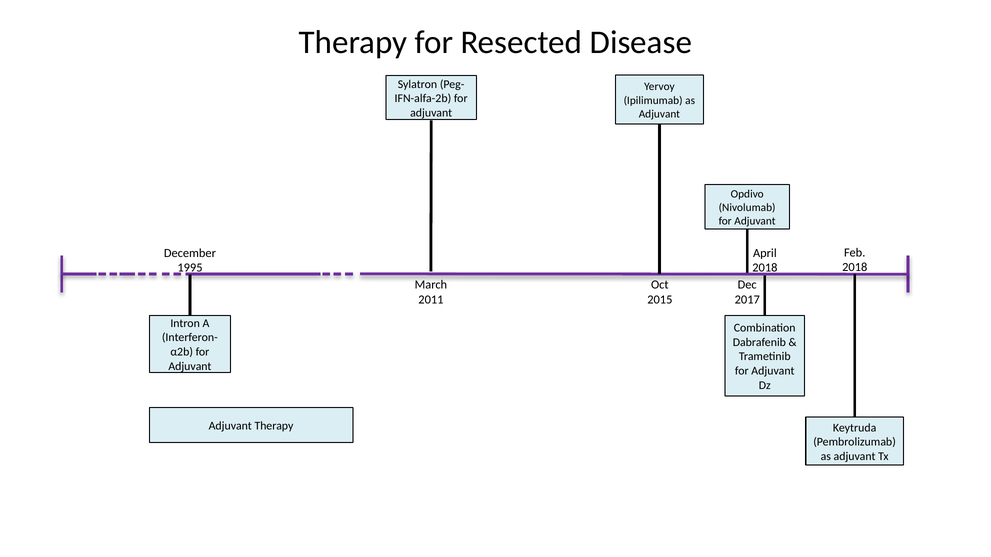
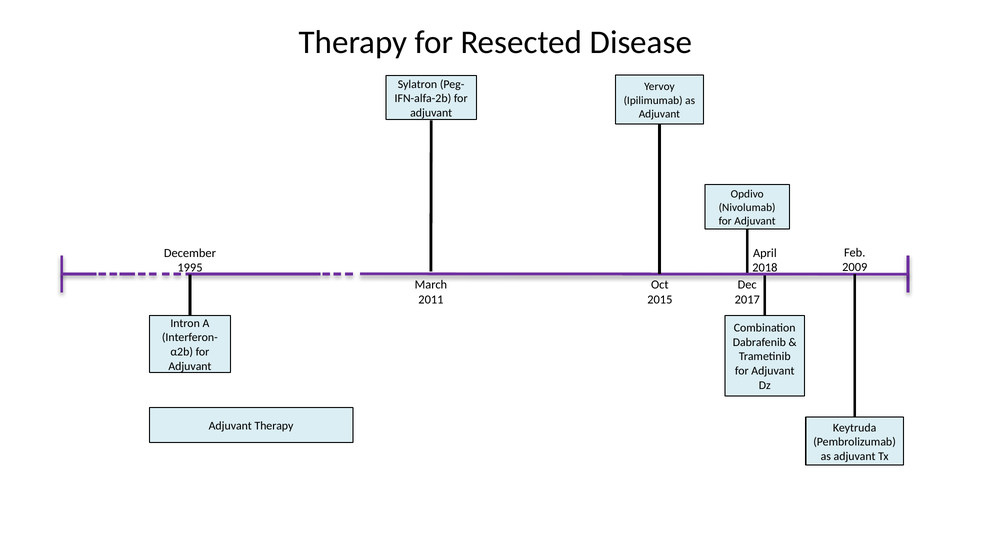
2018: 2018 -> 2009 (855, 268)
